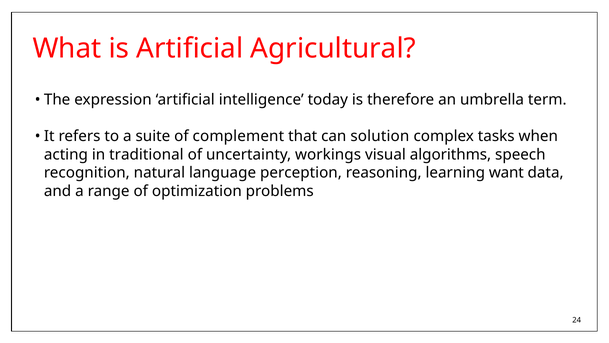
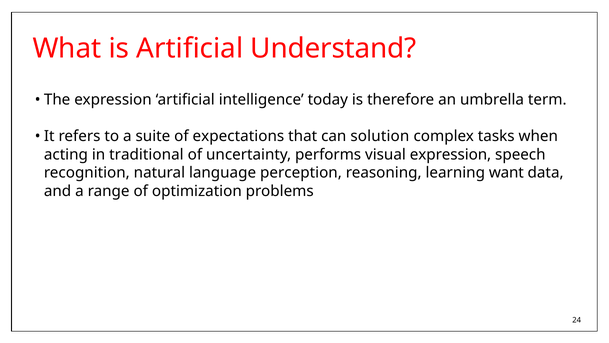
Agricultural: Agricultural -> Understand (333, 48)
complement: complement -> expectations (238, 136)
workings: workings -> performs (328, 154)
visual algorithms: algorithms -> expression (451, 154)
